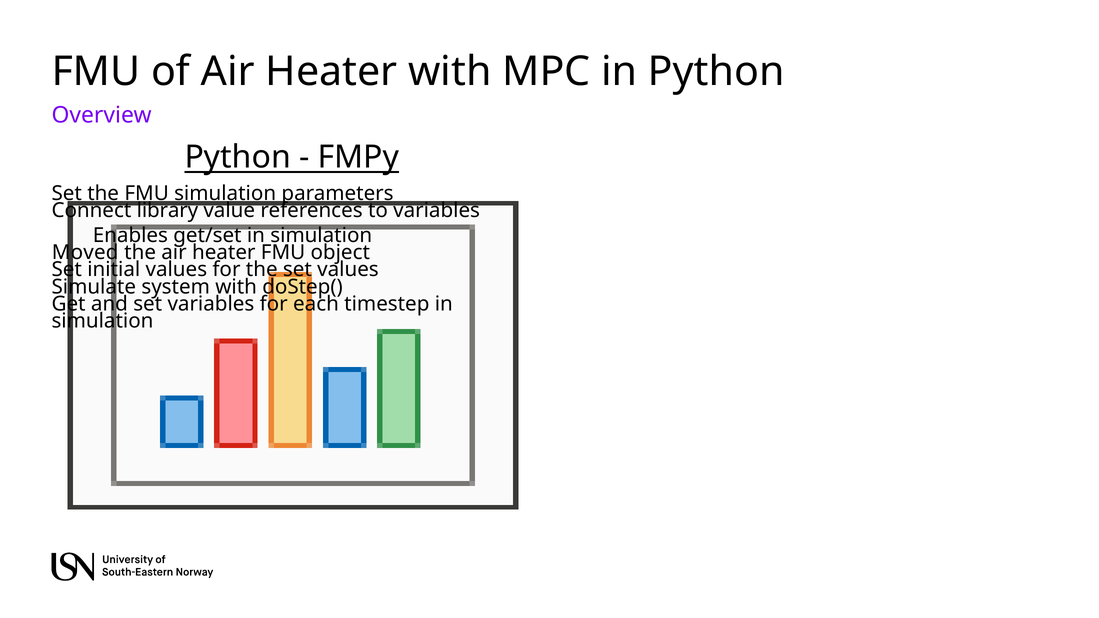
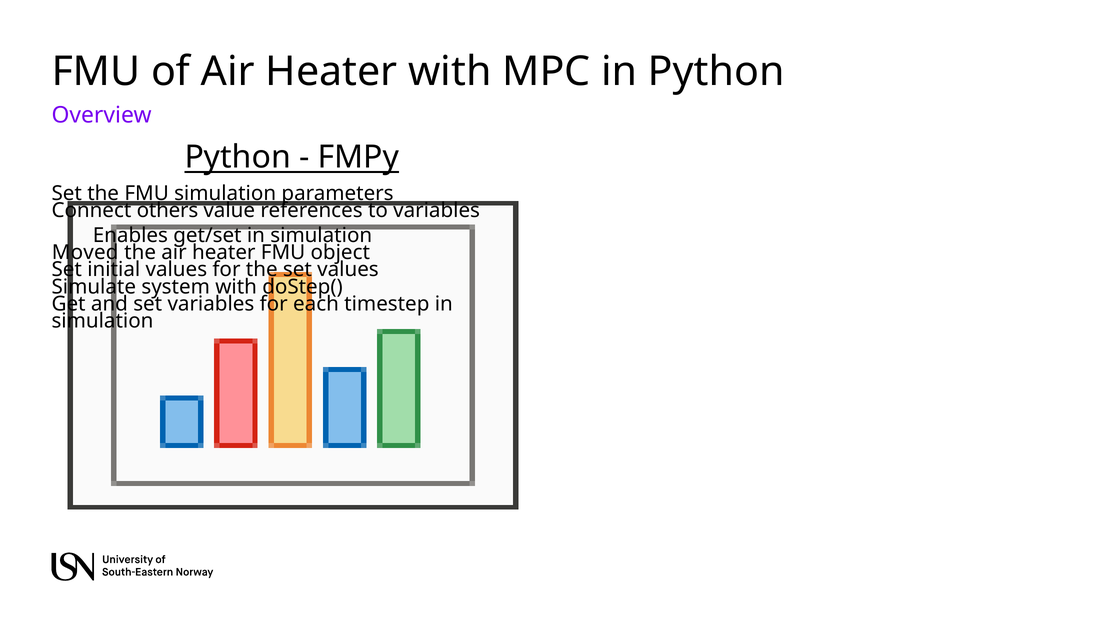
library: library -> others (167, 211)
